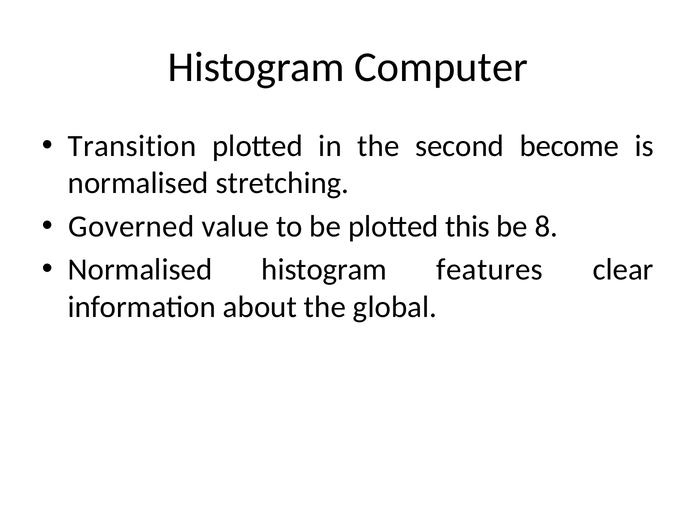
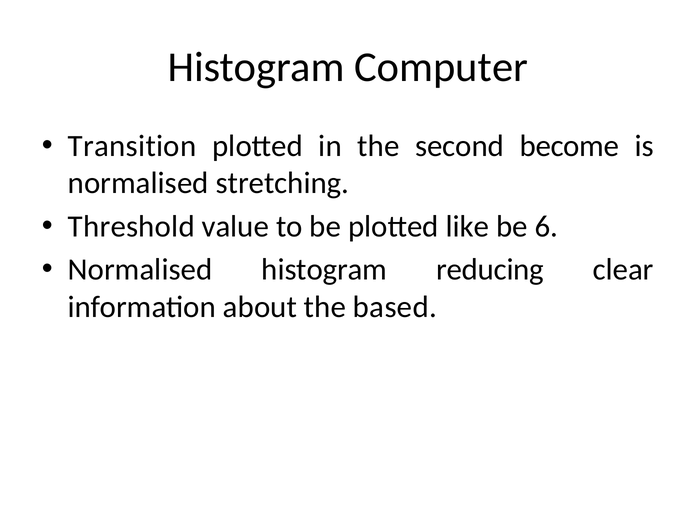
Governed: Governed -> Threshold (131, 226)
this: this -> like (467, 226)
8: 8 -> 6 (547, 226)
features: features -> reducing (490, 270)
global: global -> based (395, 307)
